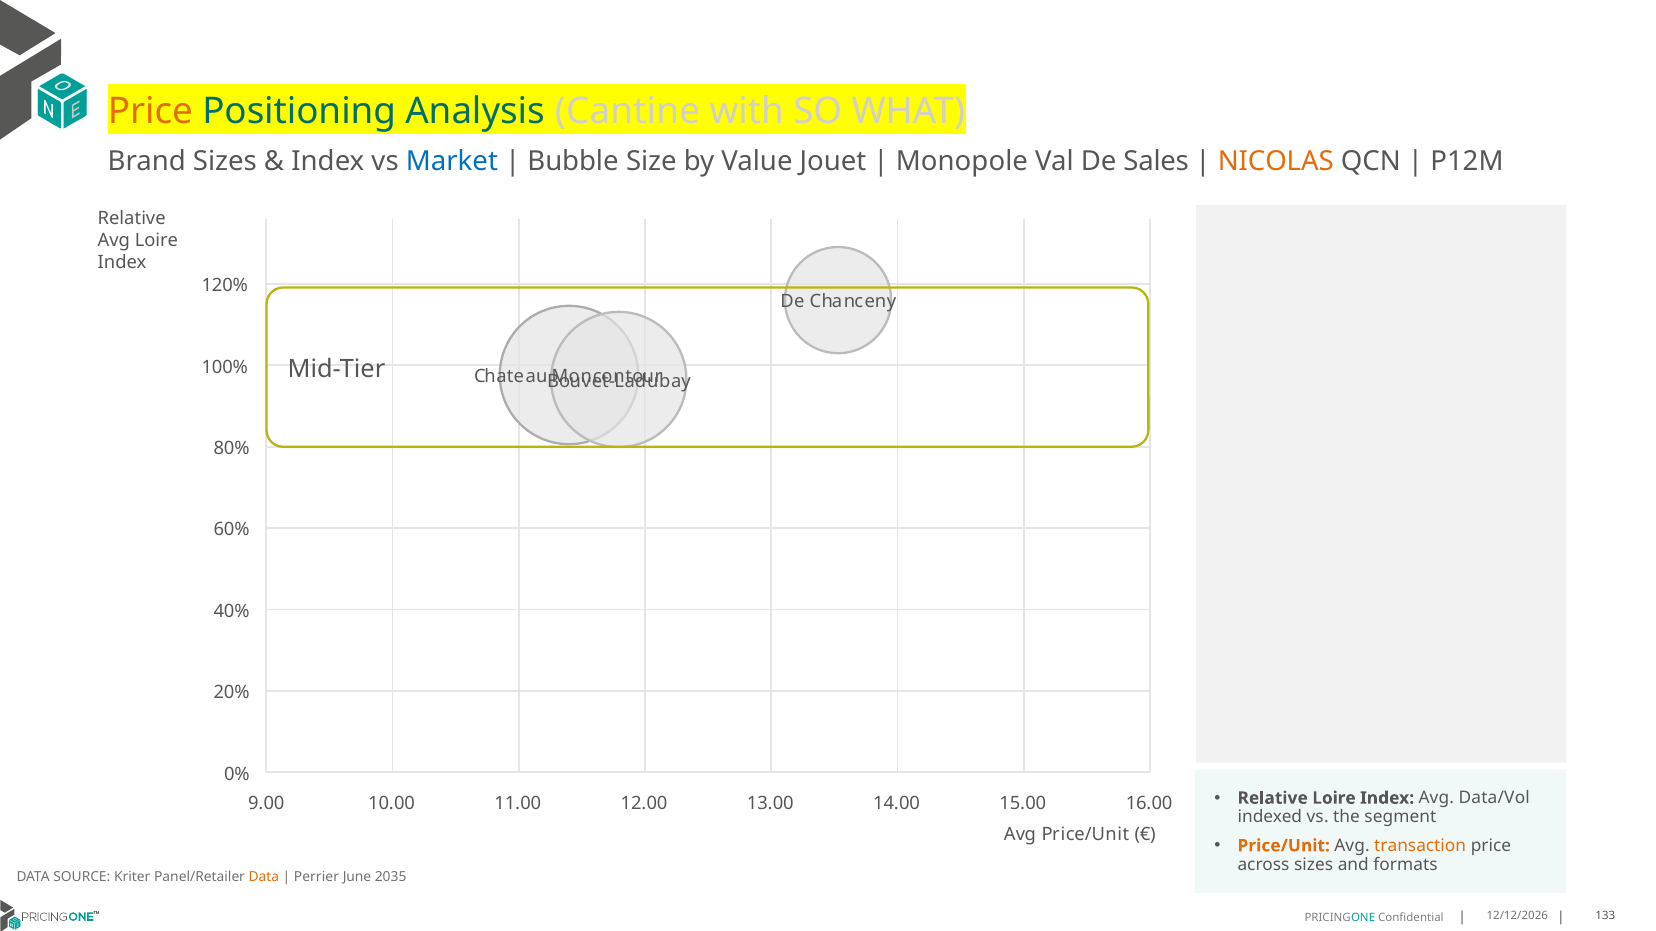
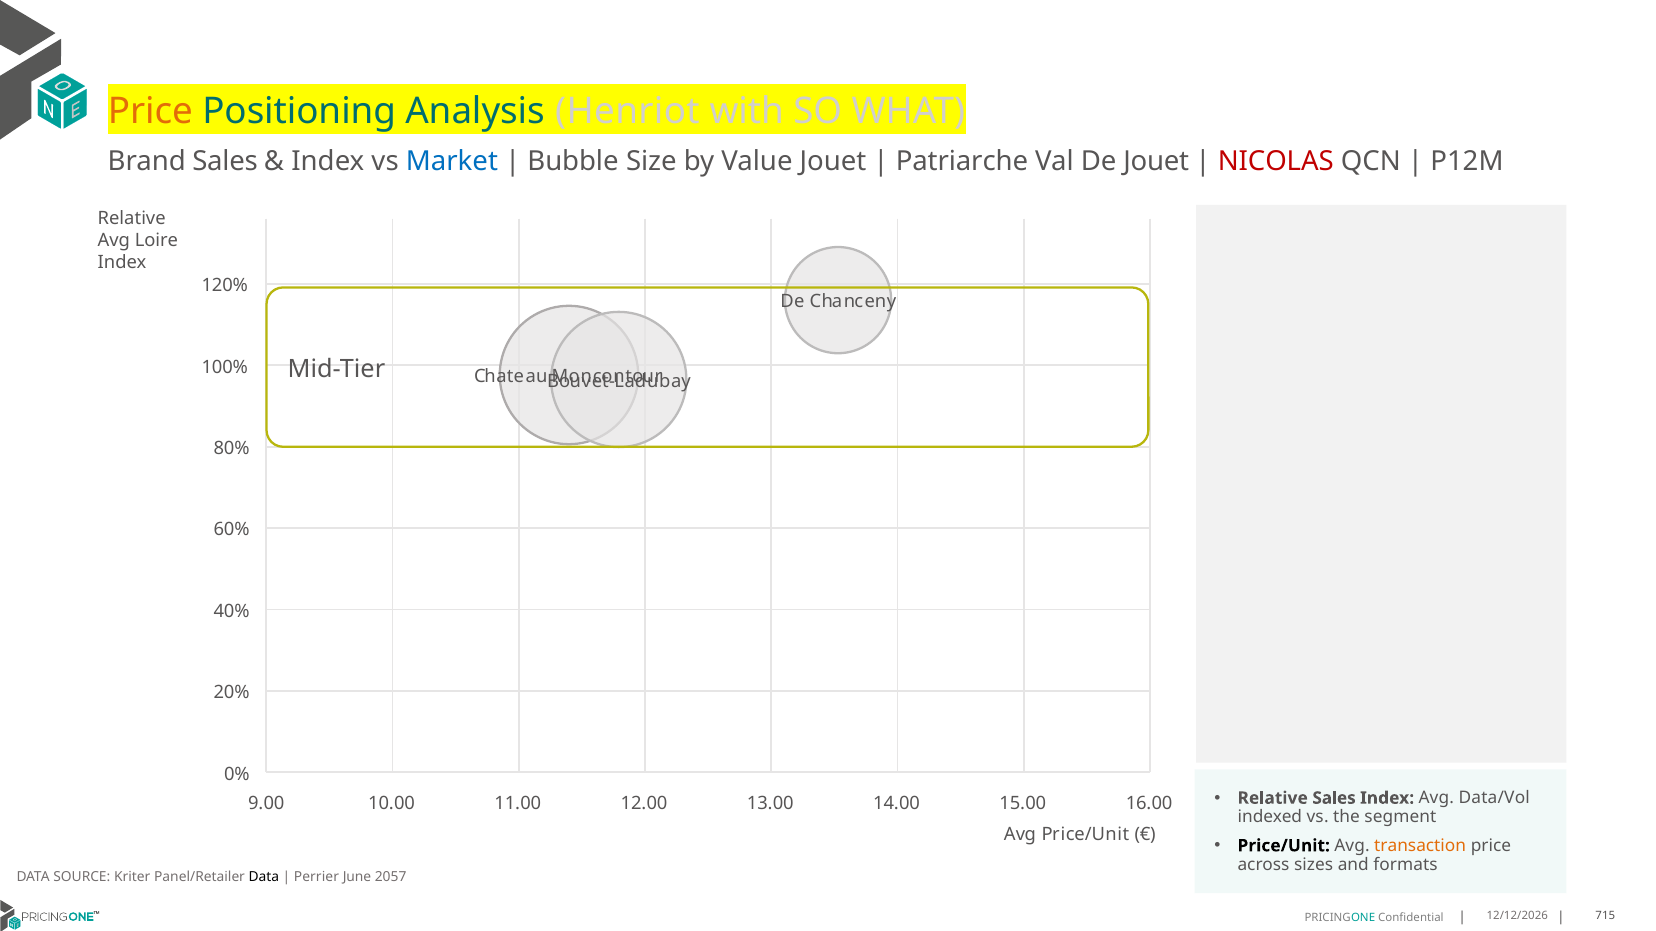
Cantine: Cantine -> Henriot (627, 111)
Brand Sizes: Sizes -> Sales (225, 161)
Monopole: Monopole -> Patriarche (962, 161)
De Sales: Sales -> Jouet (1156, 161)
NICOLAS colour: orange -> red (1276, 161)
Relative Loire: Loire -> Sales (1334, 799)
Price/Unit colour: orange -> black (1284, 846)
Data colour: orange -> black (264, 877)
2035: 2035 -> 2057 (391, 877)
133: 133 -> 715 (1605, 916)
